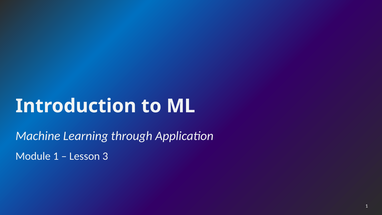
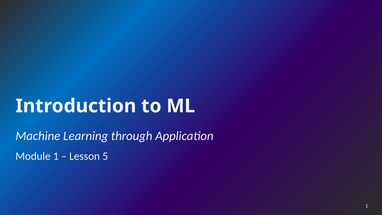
3: 3 -> 5 (105, 156)
